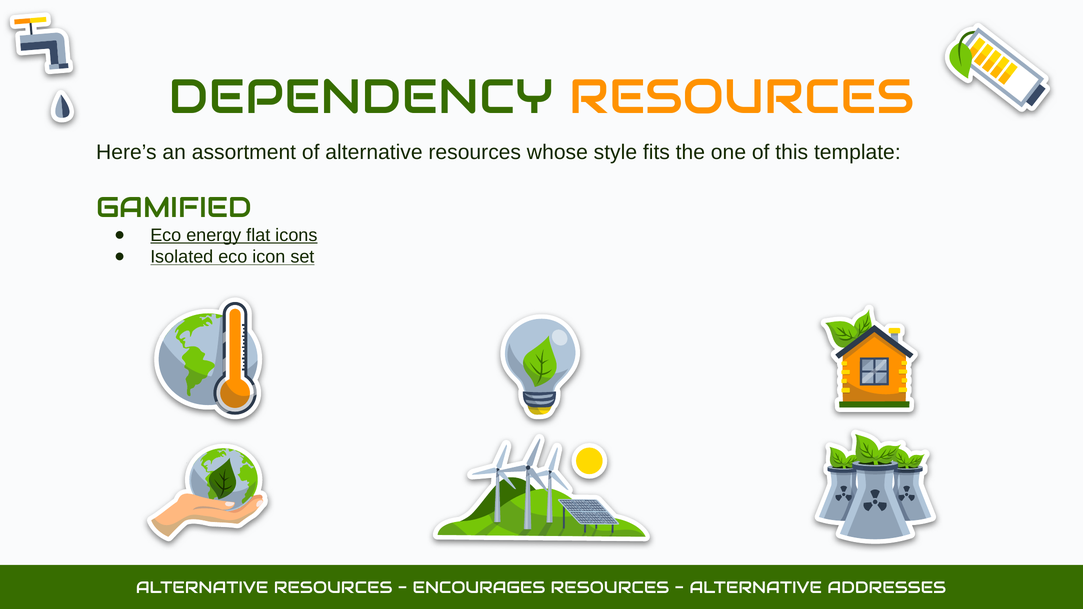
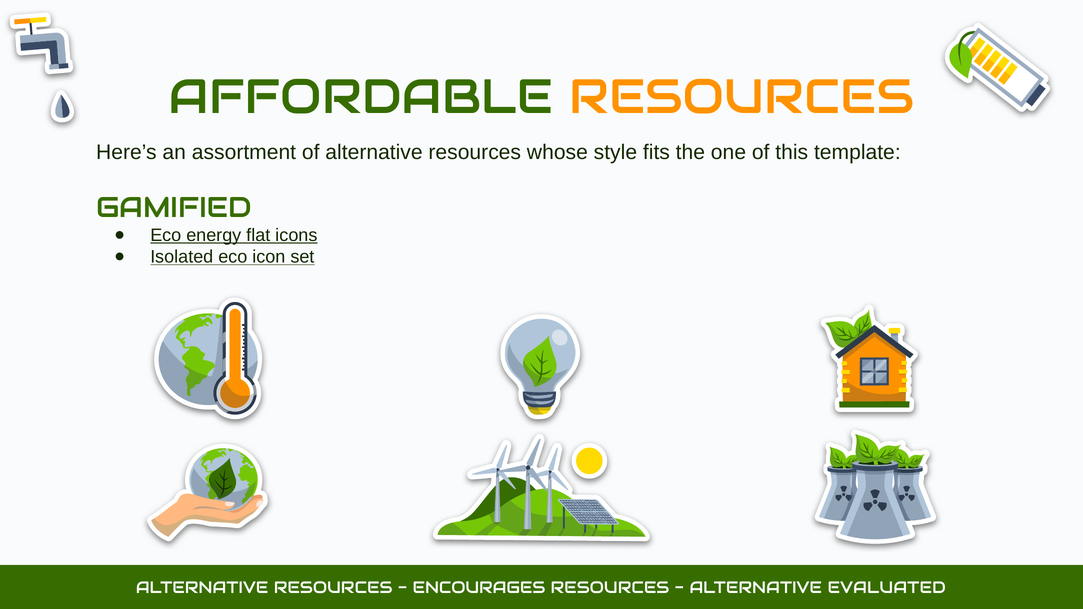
DEPENDENCY: DEPENDENCY -> AFFORDABLE (361, 97)
ADDRESSES: ADDRESSES -> EVALUATED (887, 588)
